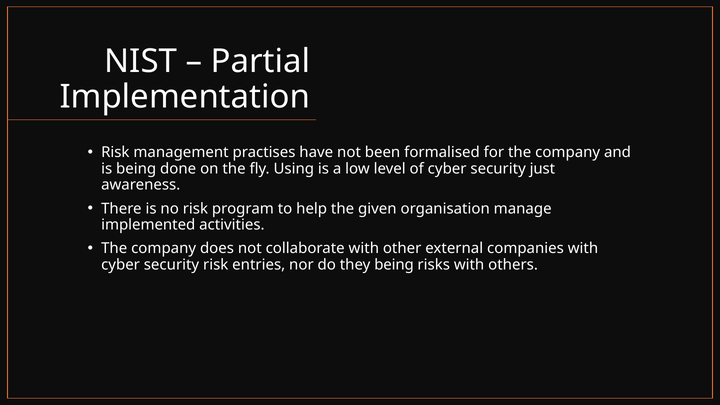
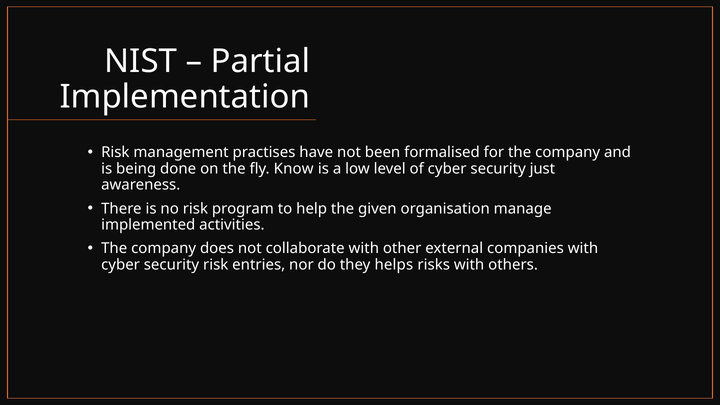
Using: Using -> Know (294, 169)
they being: being -> helps (394, 265)
